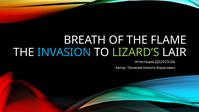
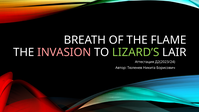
INVASION colour: light blue -> pink (64, 52)
